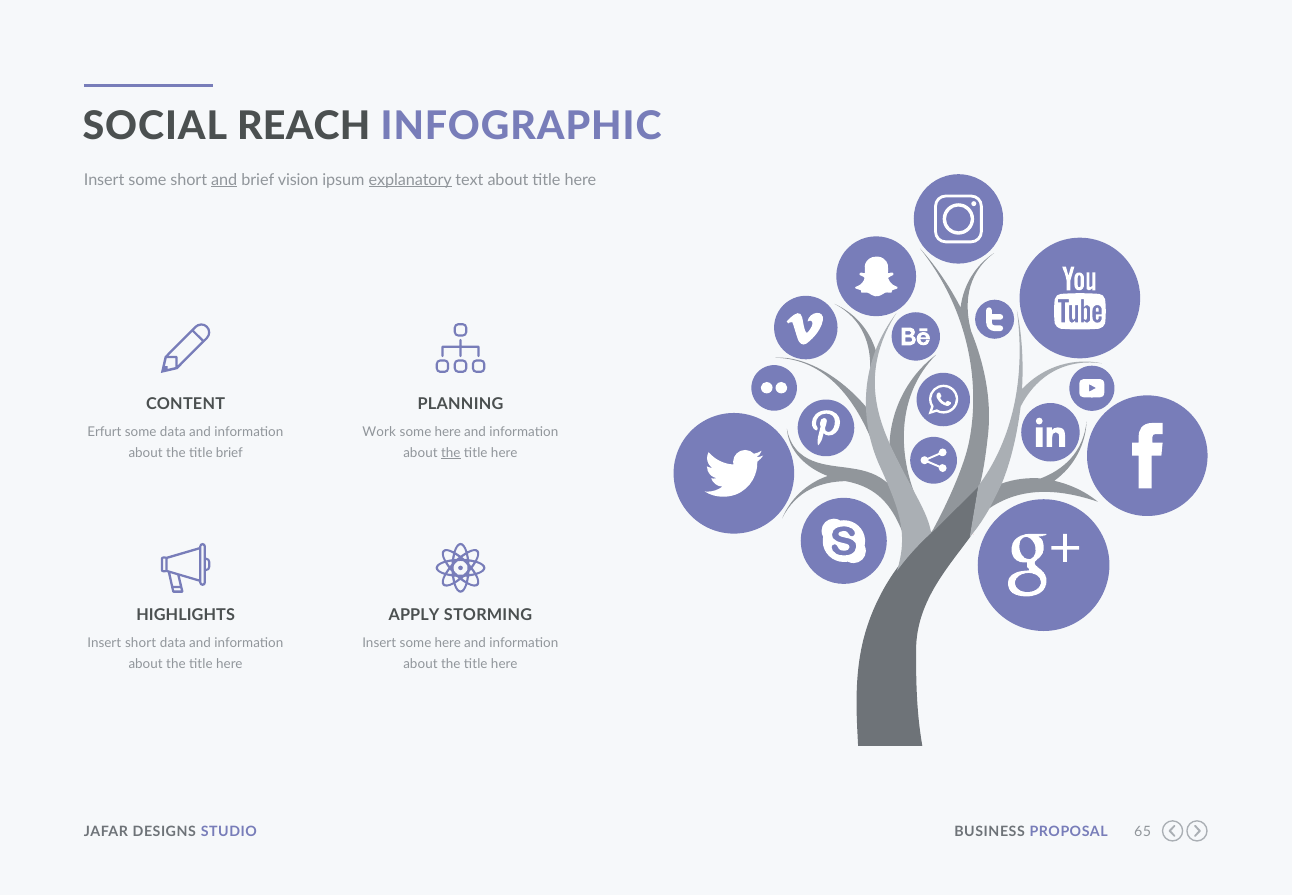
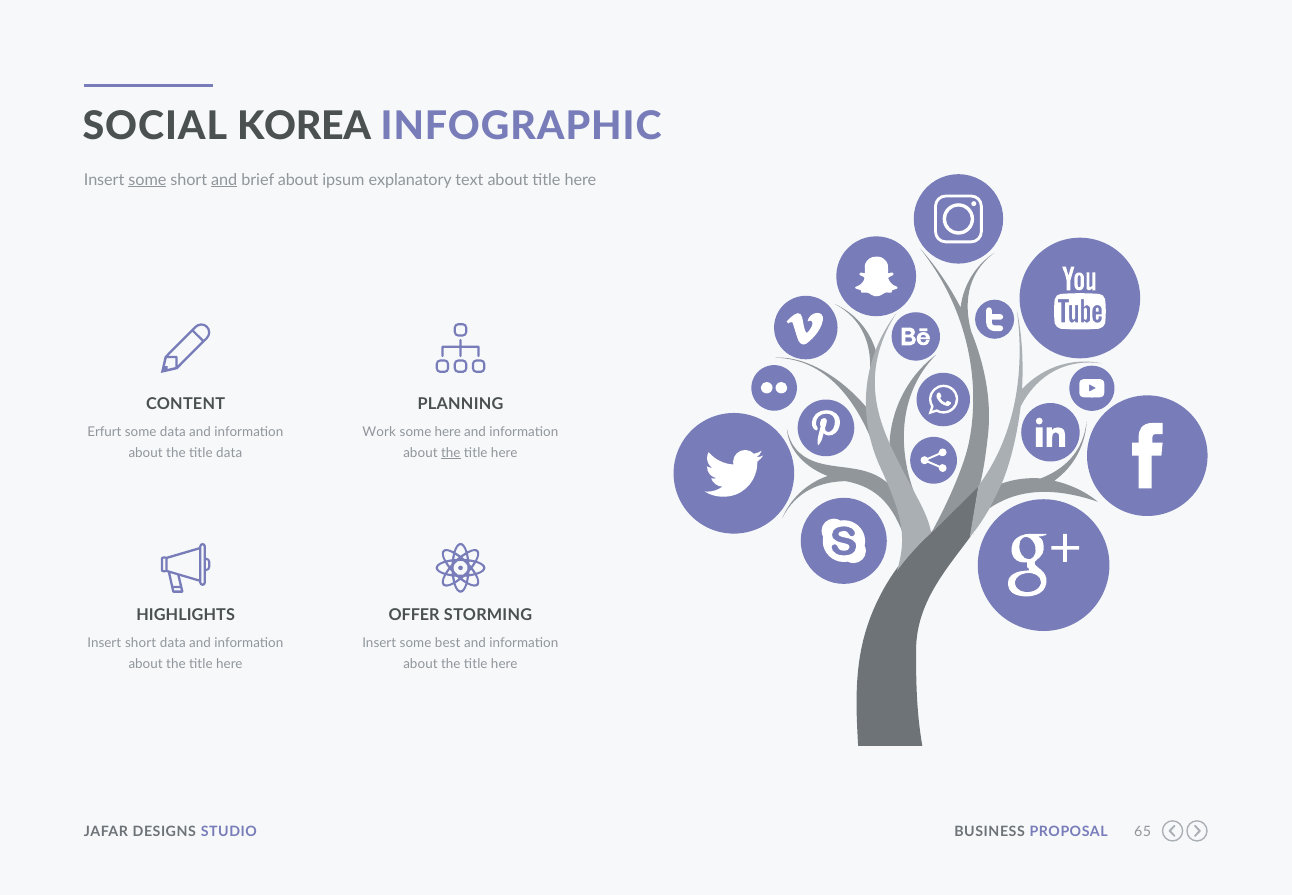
REACH: REACH -> KOREA (304, 127)
some underline: none -> present (147, 180)
brief vision: vision -> about (298, 180)
explanatory underline: present -> none (410, 180)
title brief: brief -> data (229, 453)
APPLY: APPLY -> OFFER (414, 615)
Insert some here: here -> best (448, 643)
